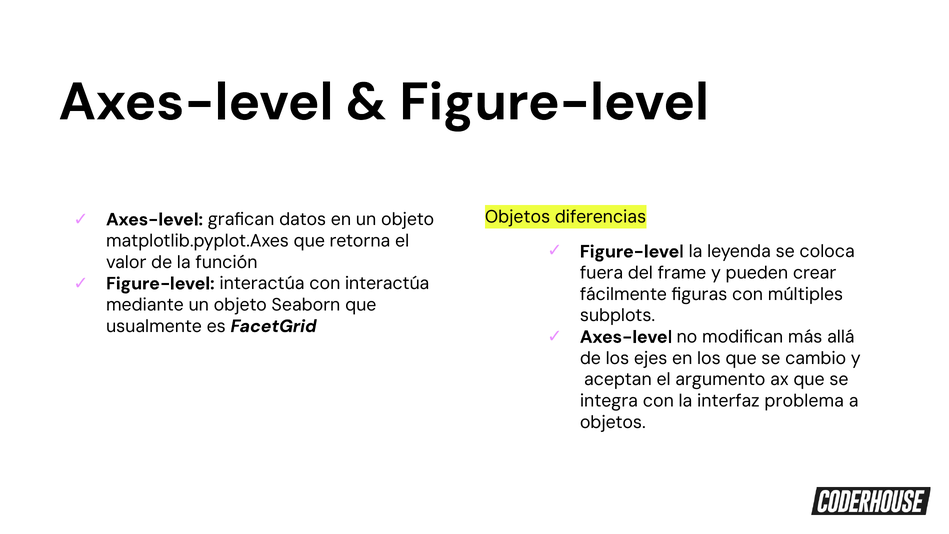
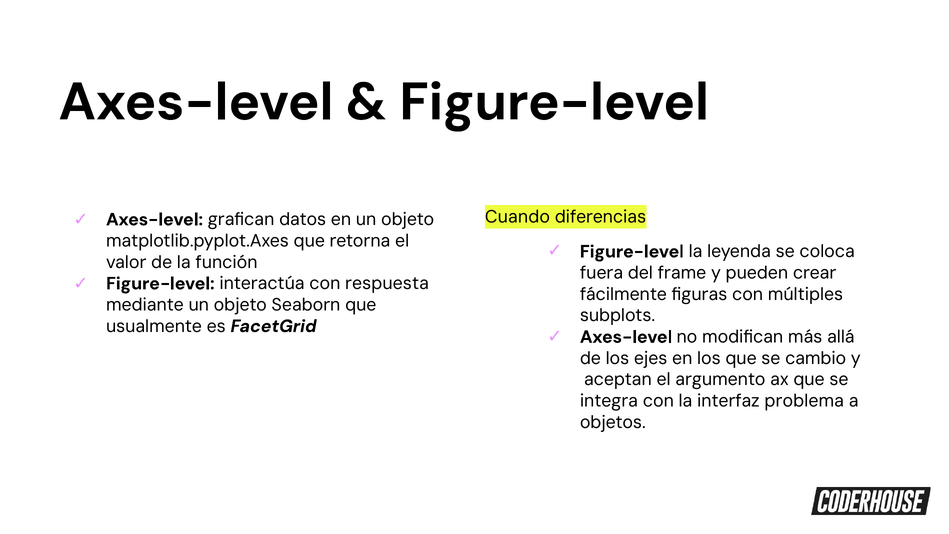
Objetos: Objetos -> Cuando (518, 217)
con interactúa: interactúa -> respuesta (387, 283)
